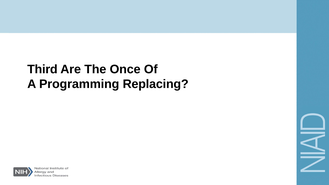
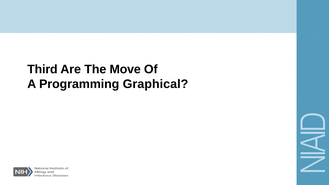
Once: Once -> Move (125, 69)
Replacing: Replacing -> Graphical (156, 84)
